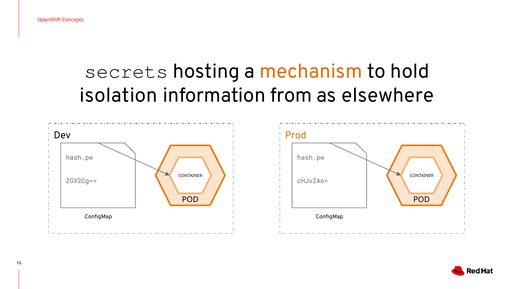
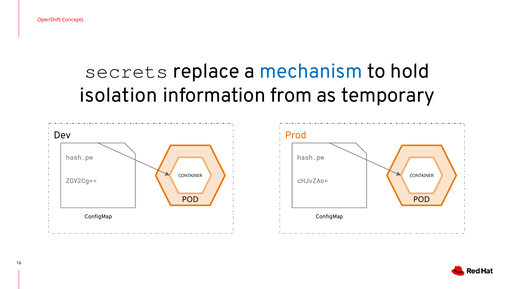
hosting: hosting -> replace (206, 71)
mechanism colour: orange -> blue (311, 71)
elsewhere: elsewhere -> temporary (388, 95)
